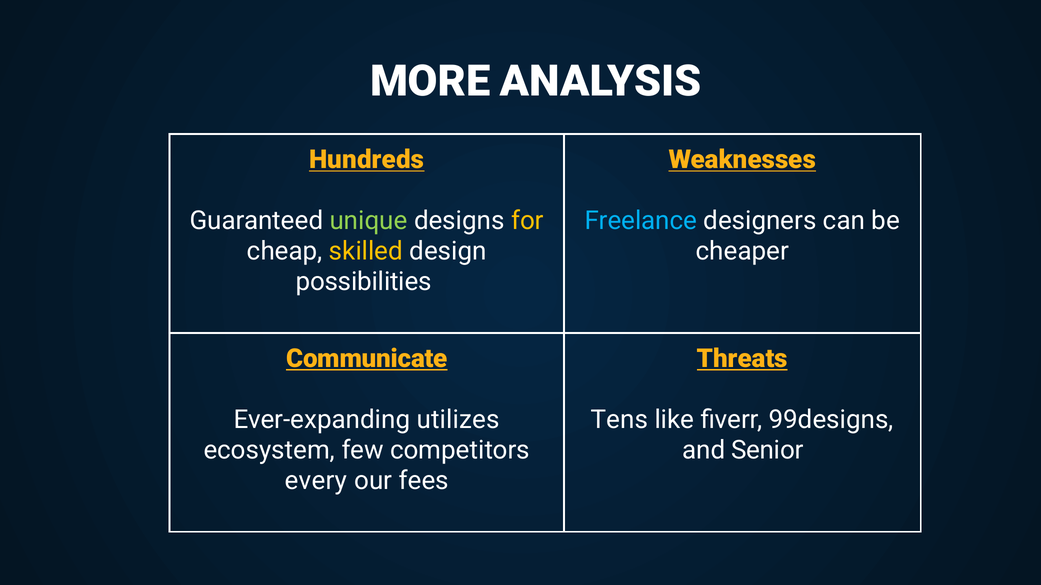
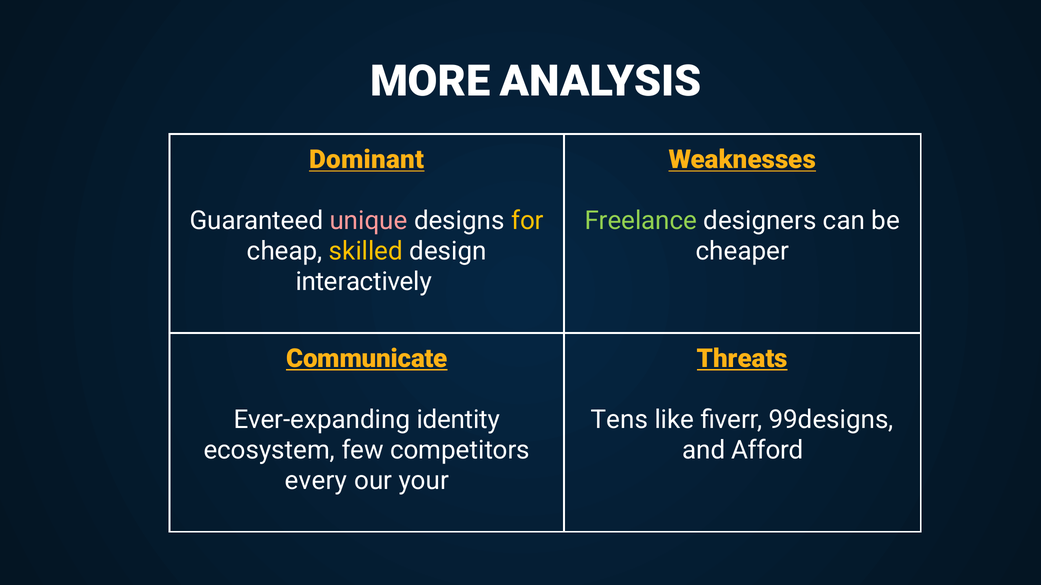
Hundreds: Hundreds -> Dominant (367, 160)
unique colour: light green -> pink (369, 221)
Freelance colour: light blue -> light green (641, 221)
possibilities: possibilities -> interactively (364, 282)
utilizes: utilizes -> identity (458, 420)
Senior: Senior -> Afford (767, 451)
fees: fees -> your (424, 481)
